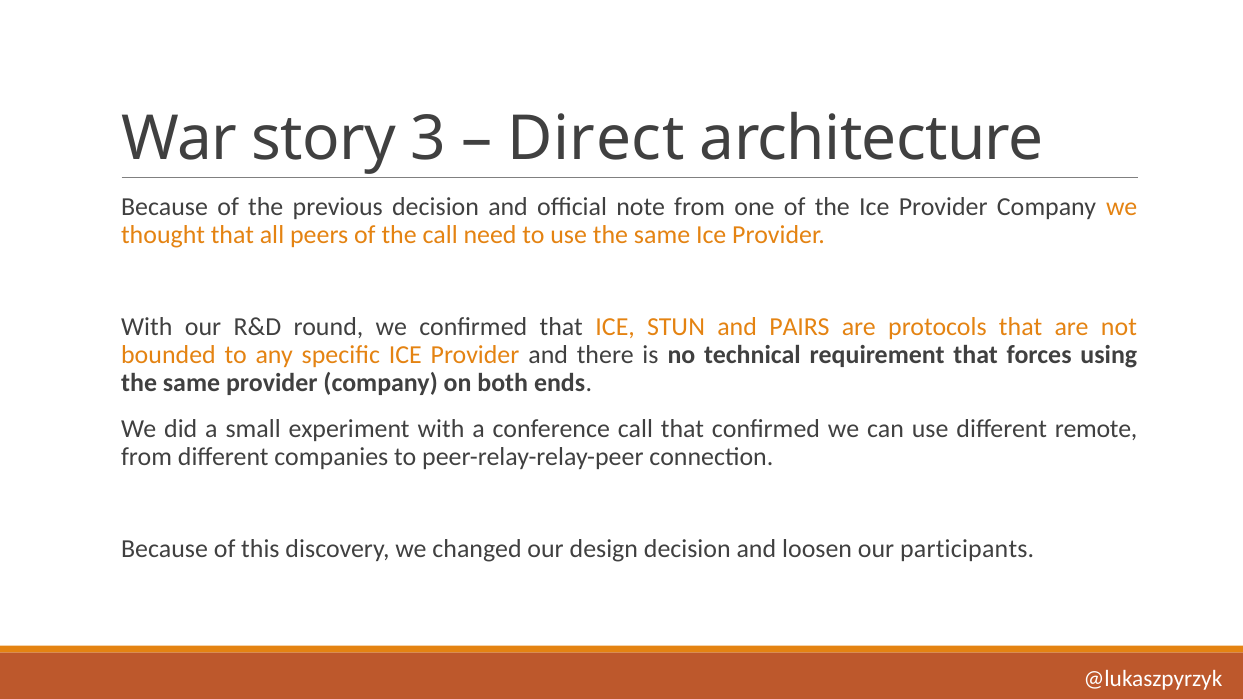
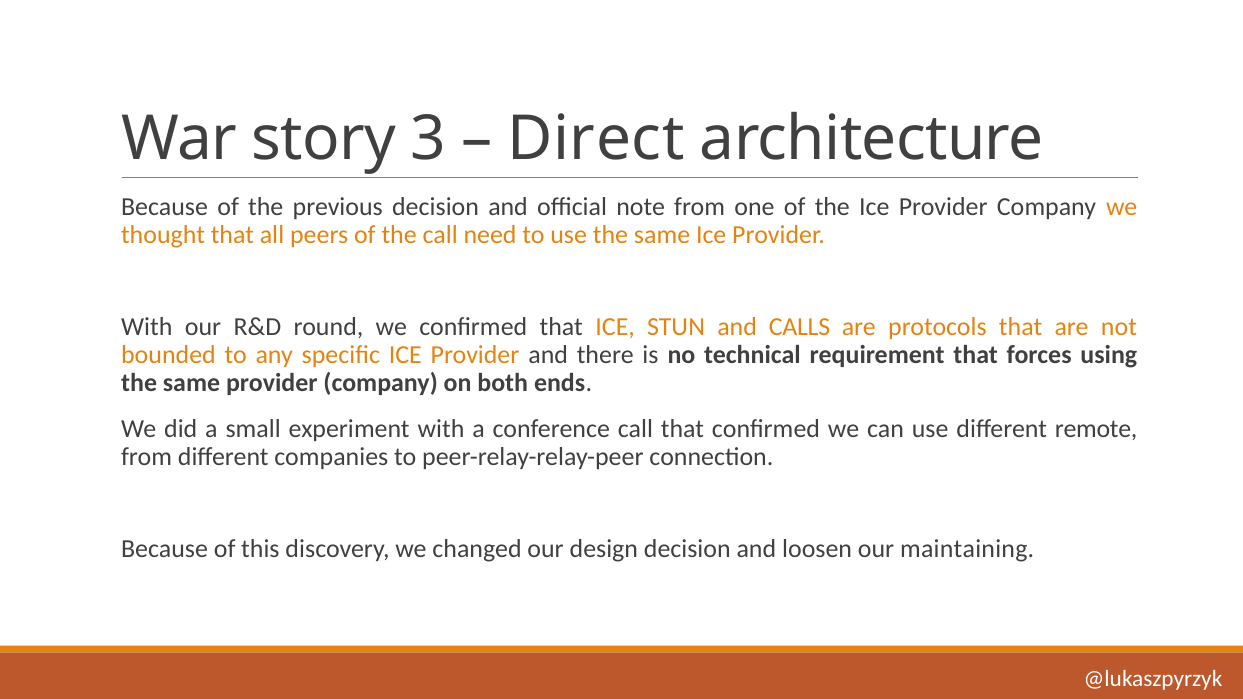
PAIRS: PAIRS -> CALLS (799, 327)
participants: participants -> maintaining (967, 549)
